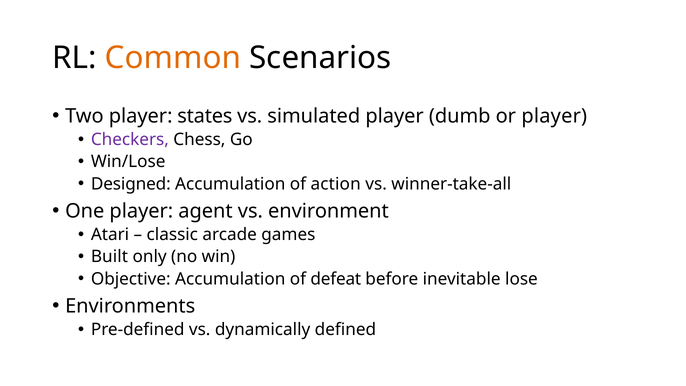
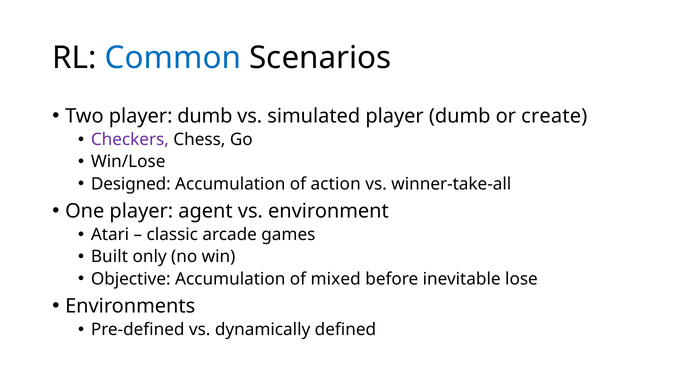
Common colour: orange -> blue (173, 58)
Two player states: states -> dumb (205, 116)
or player: player -> create (554, 116)
defeat: defeat -> mixed (336, 279)
